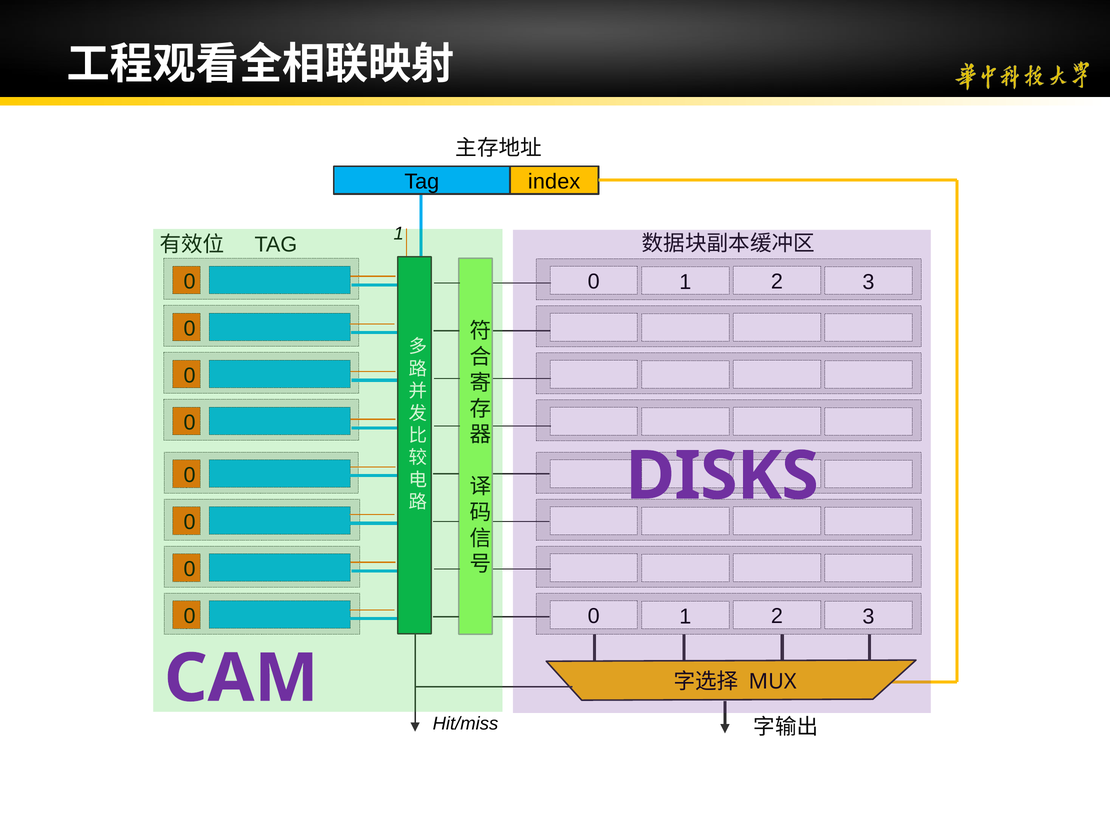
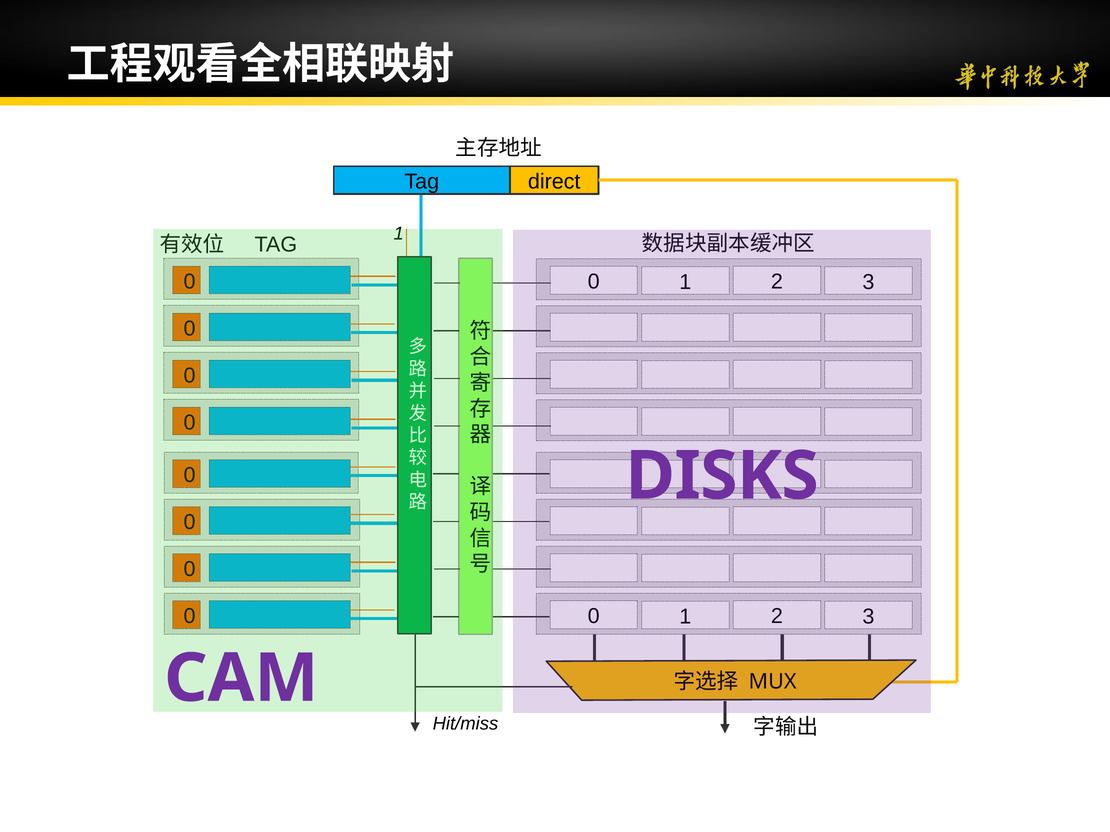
index: index -> direct (554, 182)
